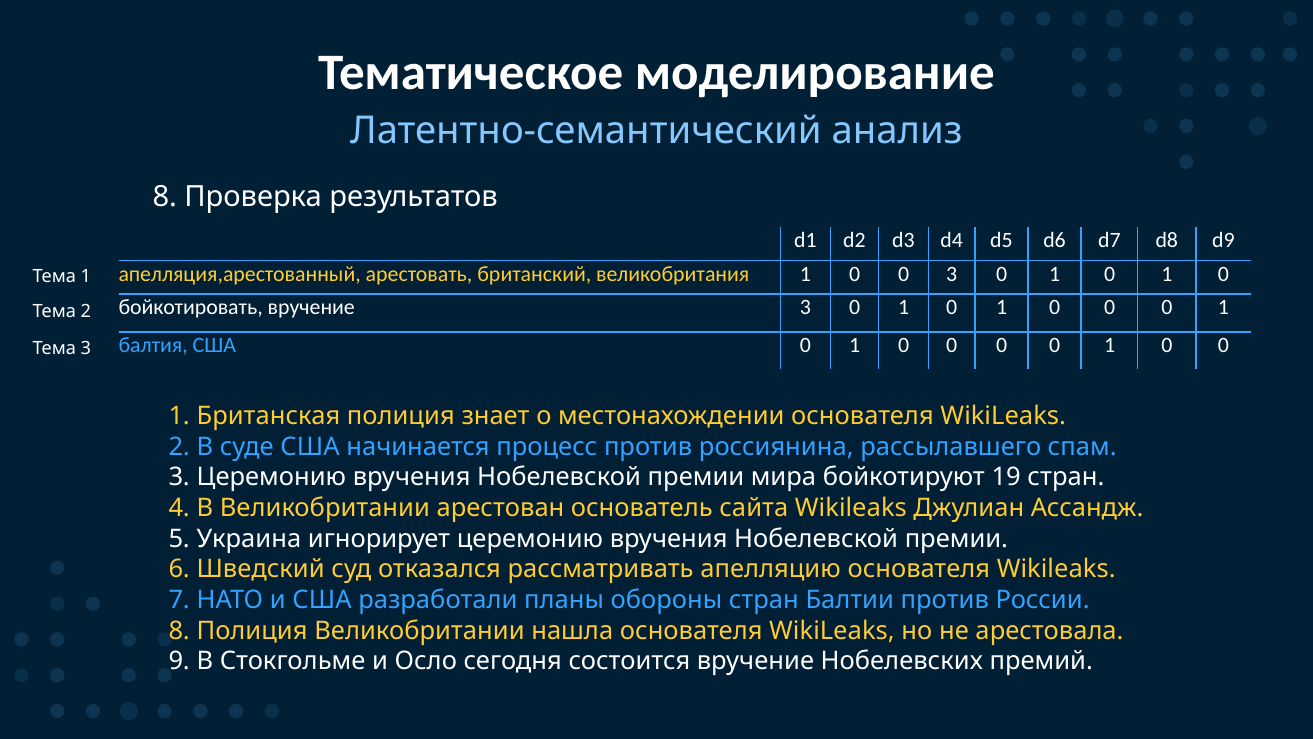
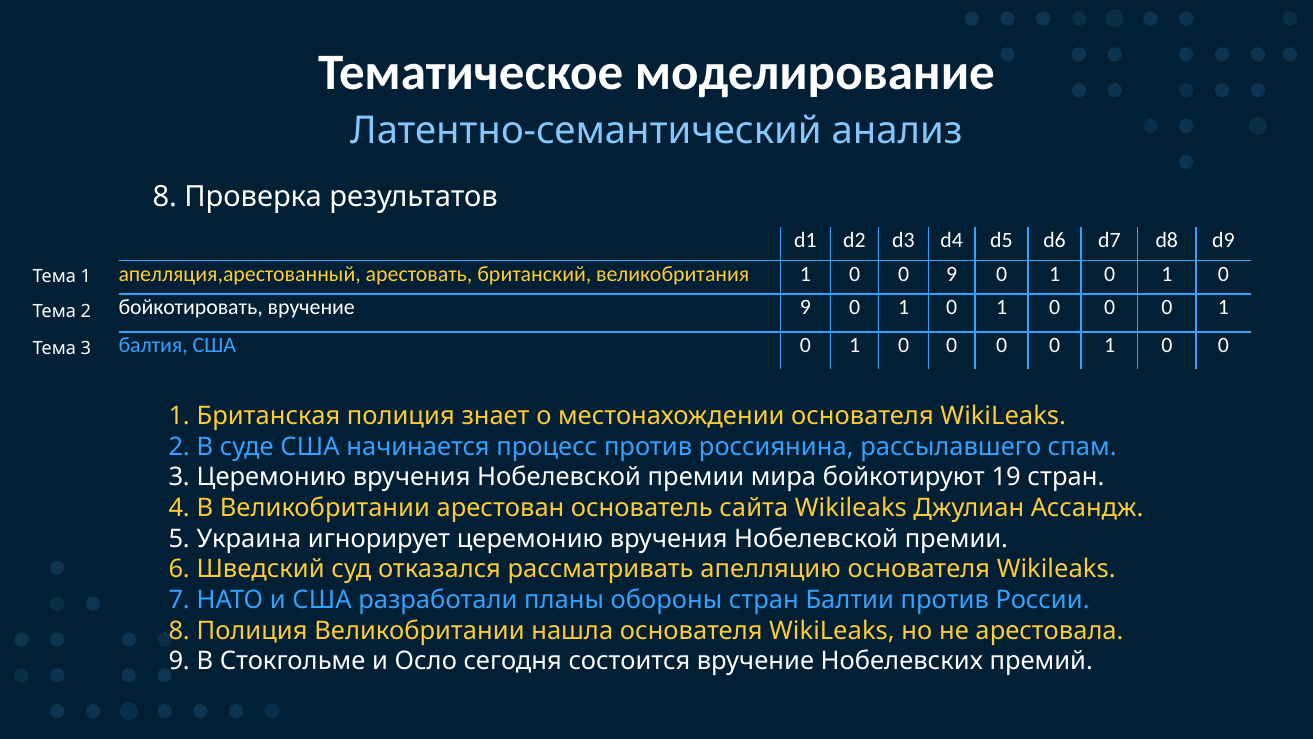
0 3: 3 -> 9 (952, 274)
вручение 3: 3 -> 9 (806, 308)
